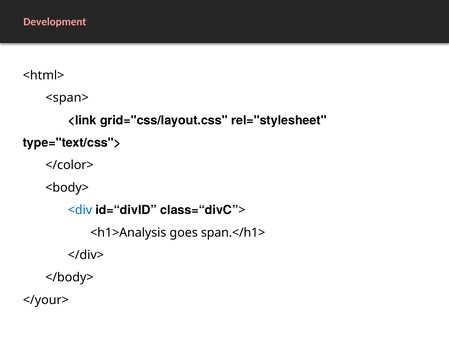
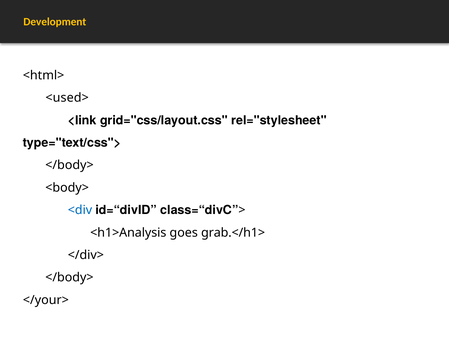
Development colour: pink -> yellow (55, 22)
<span>: <span> -> <used> (67, 98)
</color>: </color> -> </body> (69, 165)
span.</h1>: span.</h1> -> grab.</h1> (233, 232)
